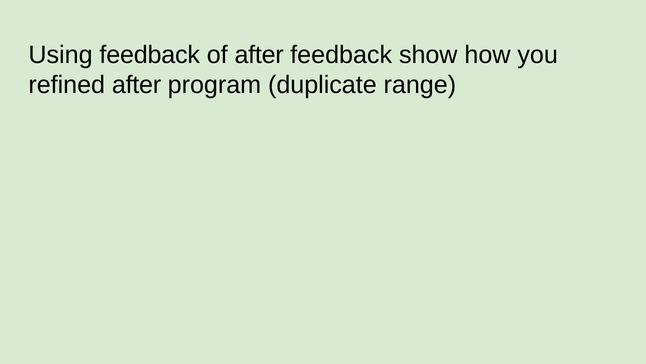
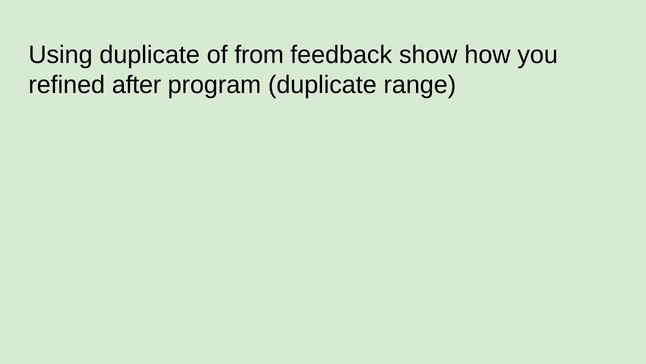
Using feedback: feedback -> duplicate (150, 55)
of after: after -> from (259, 55)
